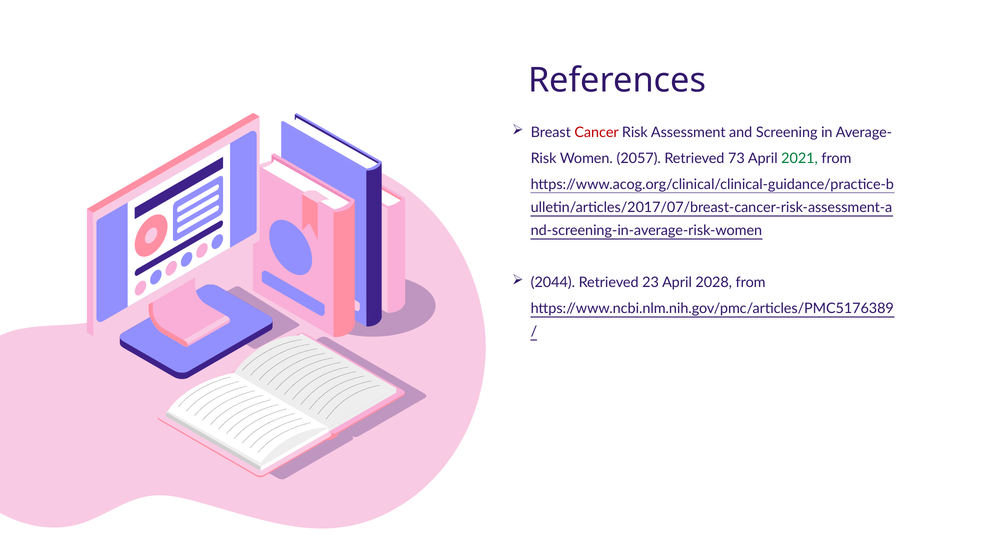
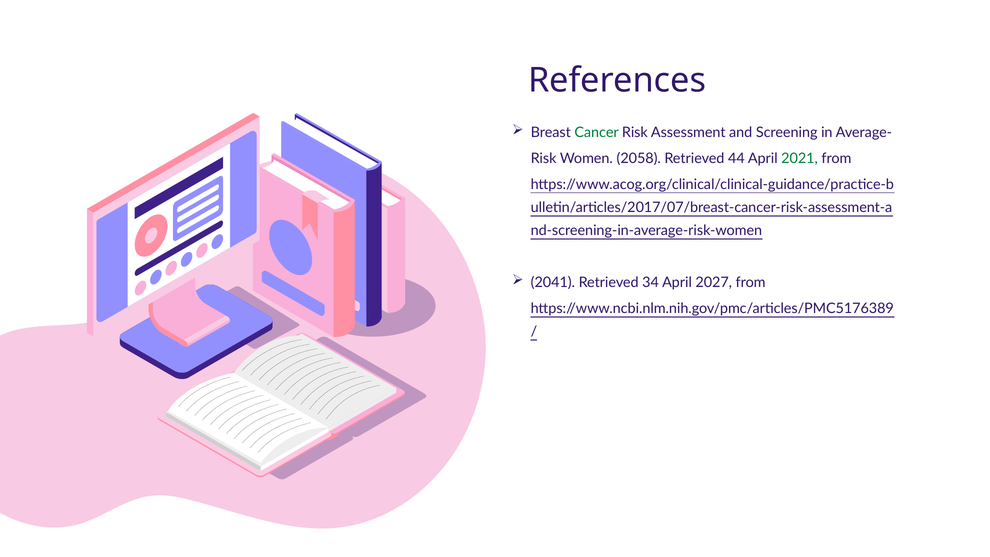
Cancer colour: red -> green (597, 132)
2057: 2057 -> 2058 (639, 158)
73: 73 -> 44 (736, 158)
2044: 2044 -> 2041 (553, 282)
23: 23 -> 34 (651, 282)
2028: 2028 -> 2027 (714, 282)
